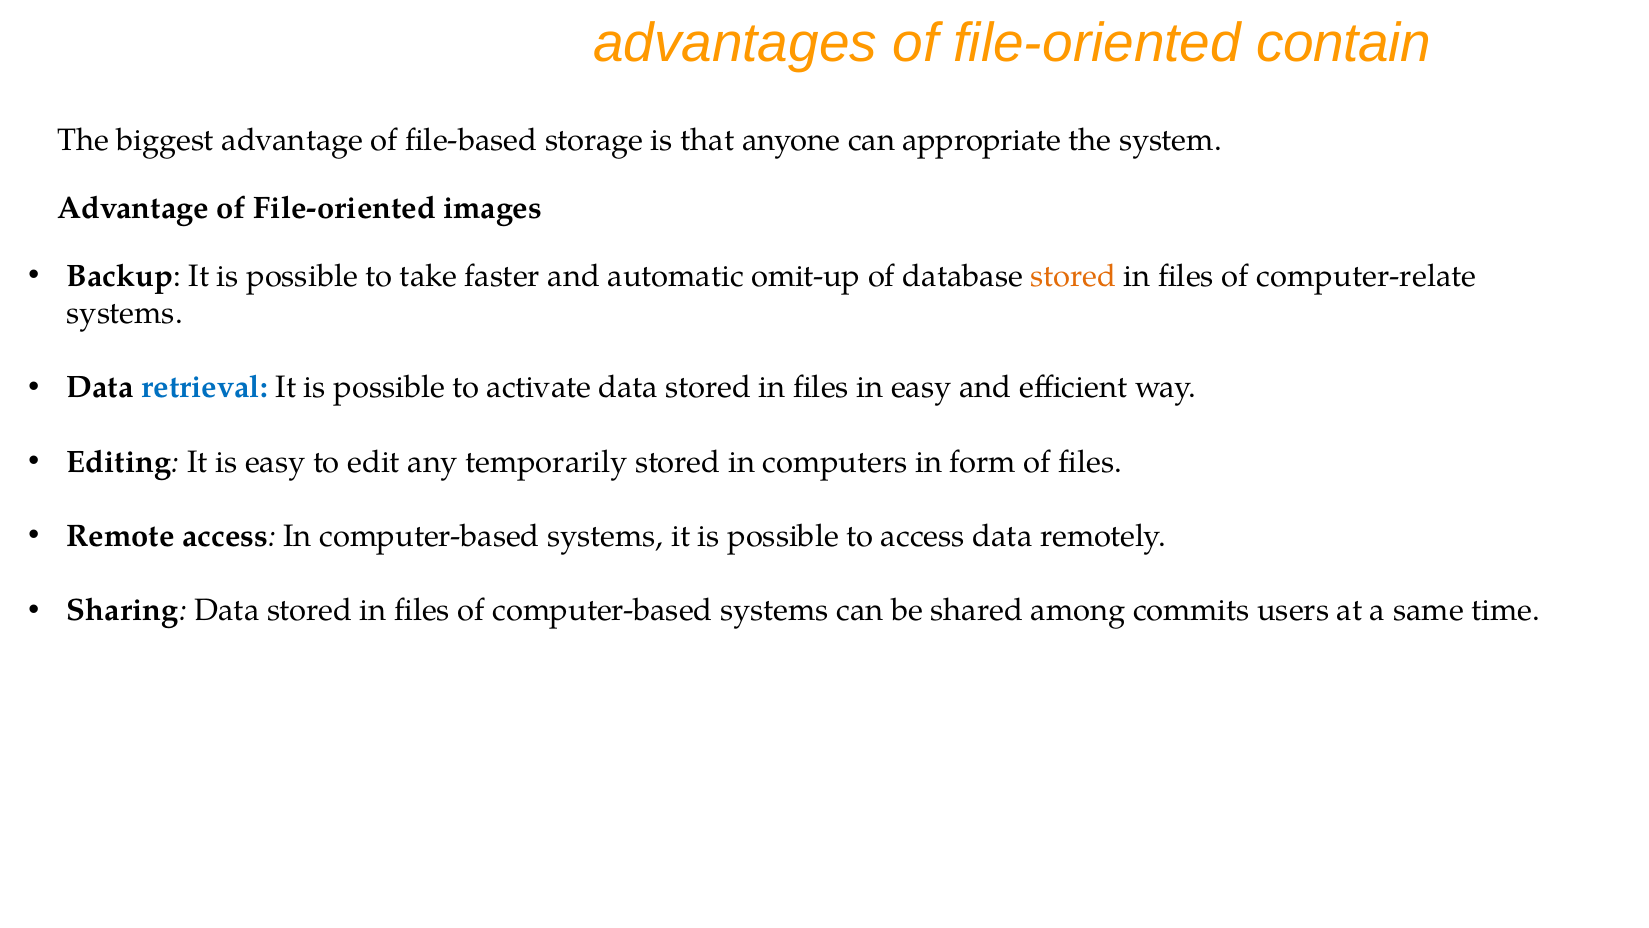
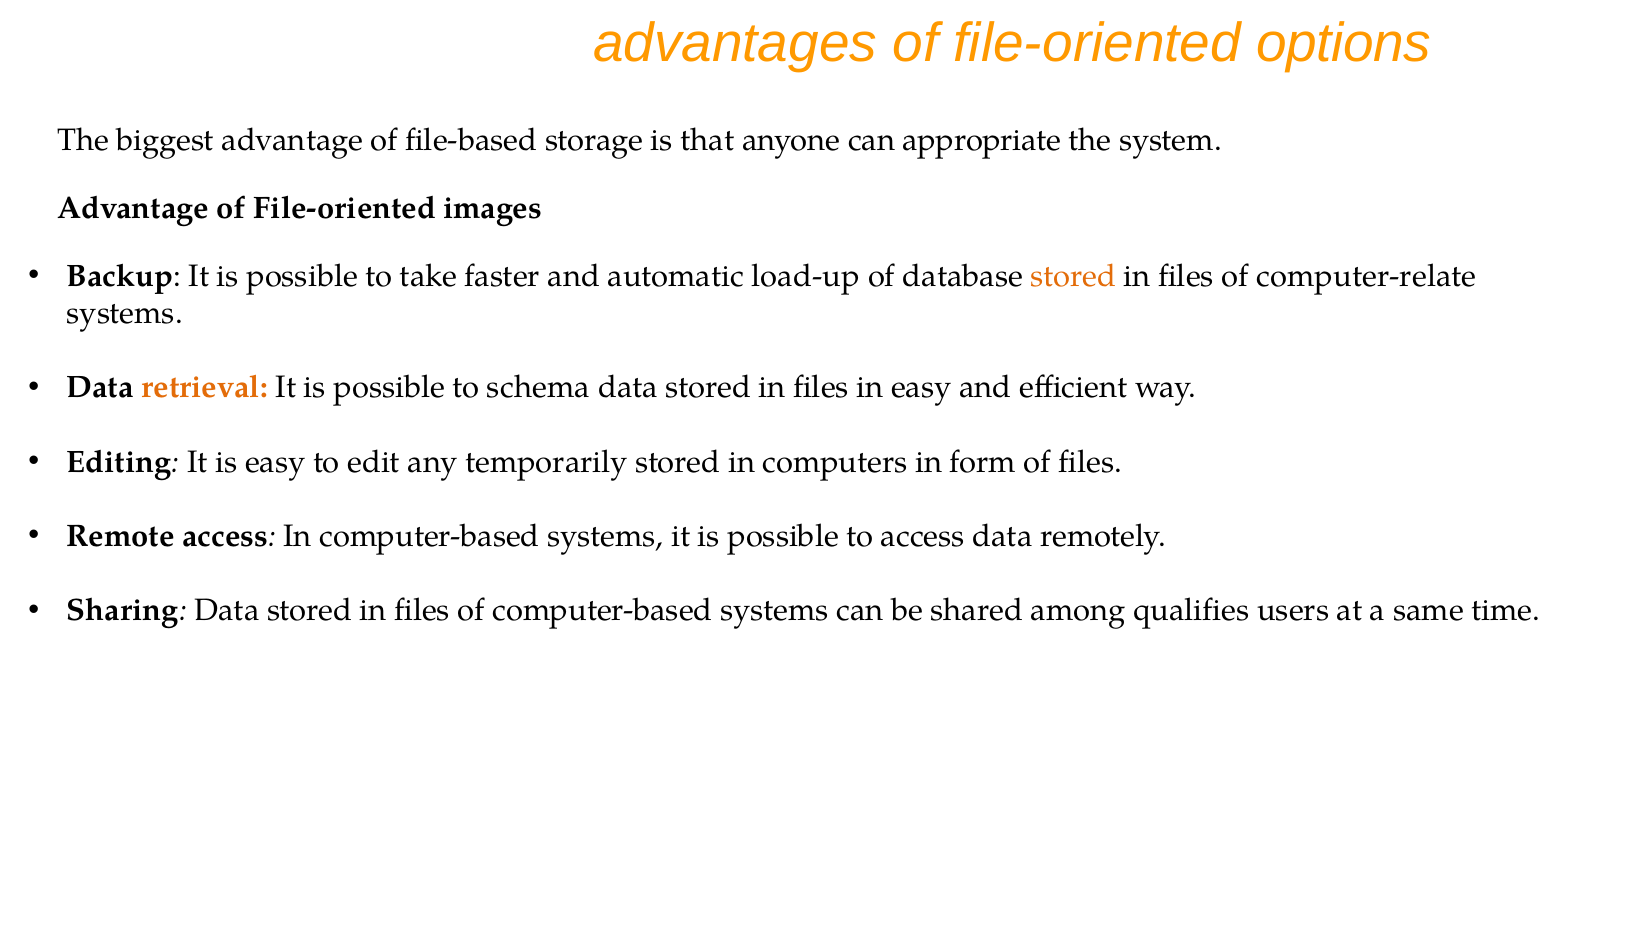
contain: contain -> options (1344, 43)
omit-up: omit-up -> load-up (806, 276)
retrieval colour: blue -> orange (205, 388)
activate: activate -> schema (539, 388)
commits: commits -> qualifies (1191, 610)
